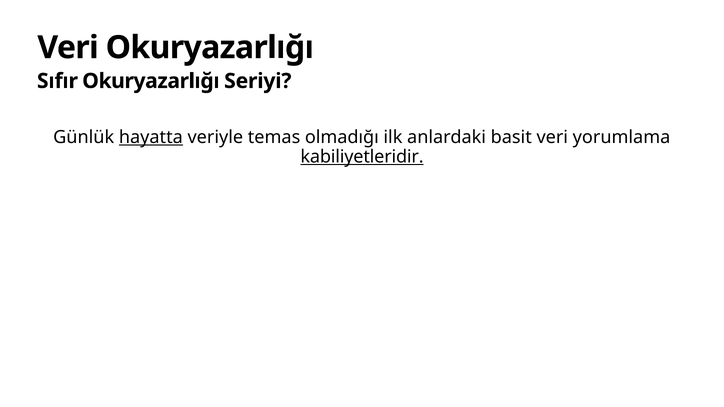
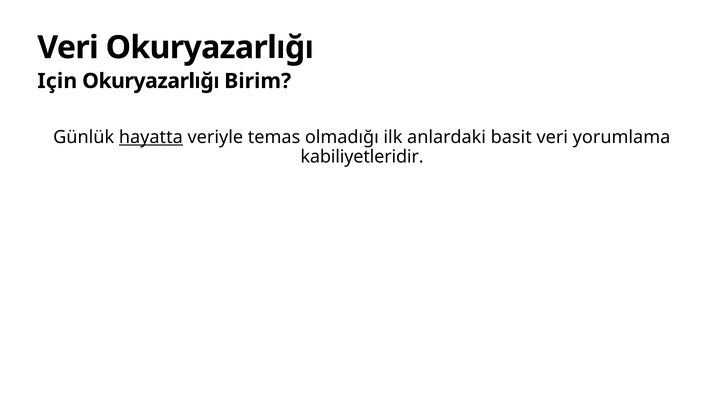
Sıfır: Sıfır -> Için (57, 81)
Seriyi: Seriyi -> Birim (258, 81)
kabiliyetleridir underline: present -> none (362, 157)
